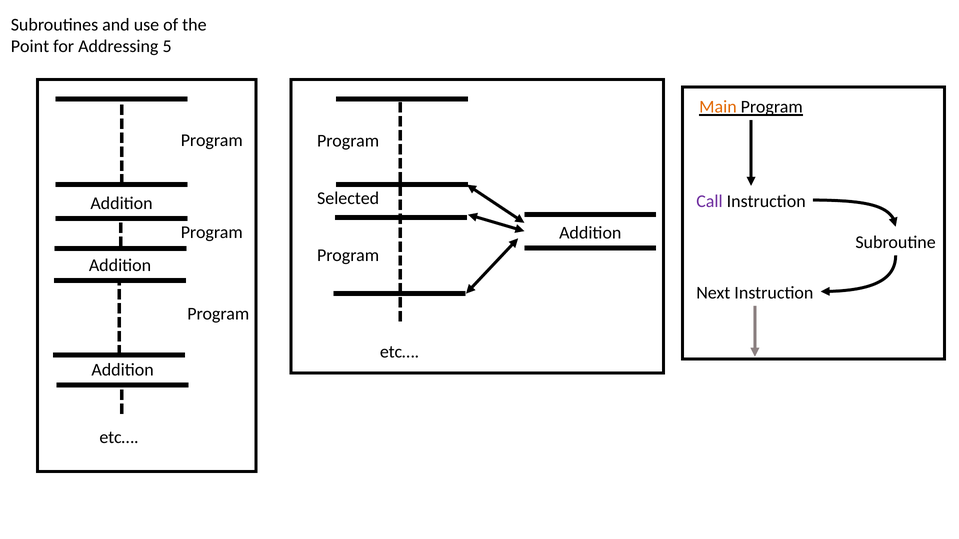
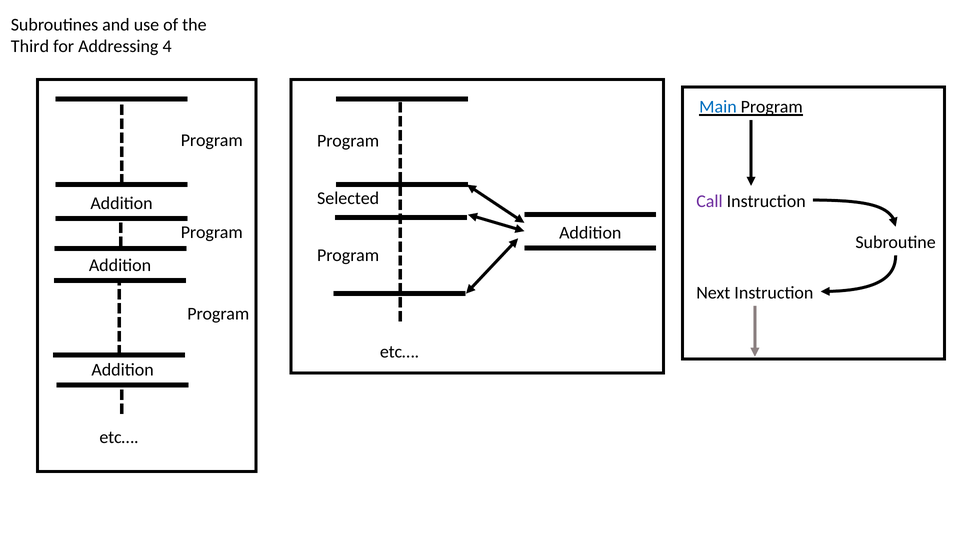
Point: Point -> Third (30, 47)
5: 5 -> 4 (167, 47)
Main colour: orange -> blue (718, 107)
